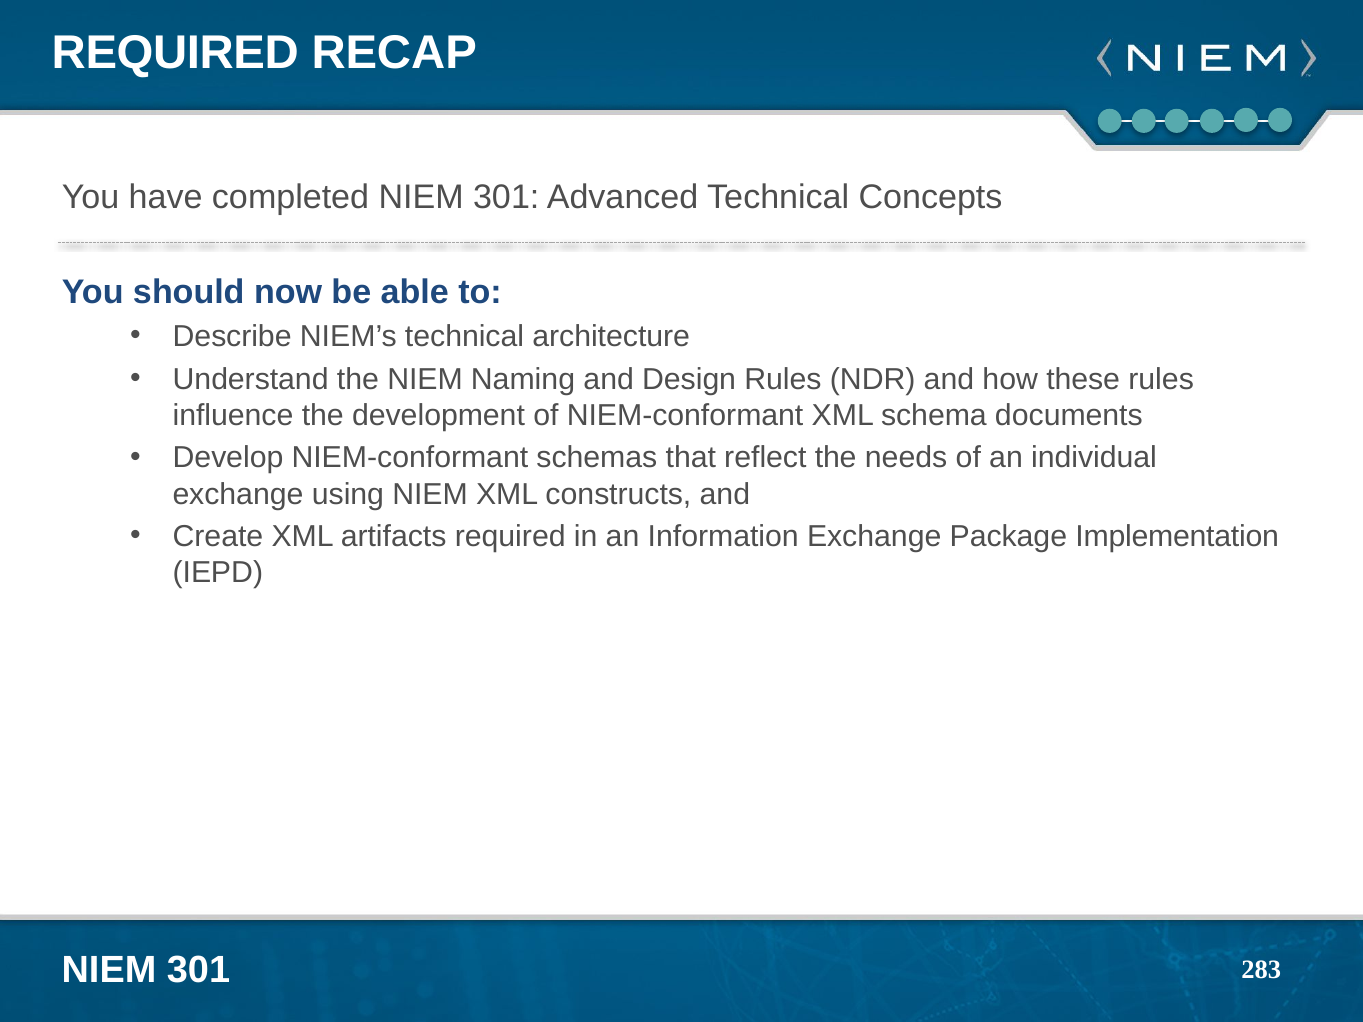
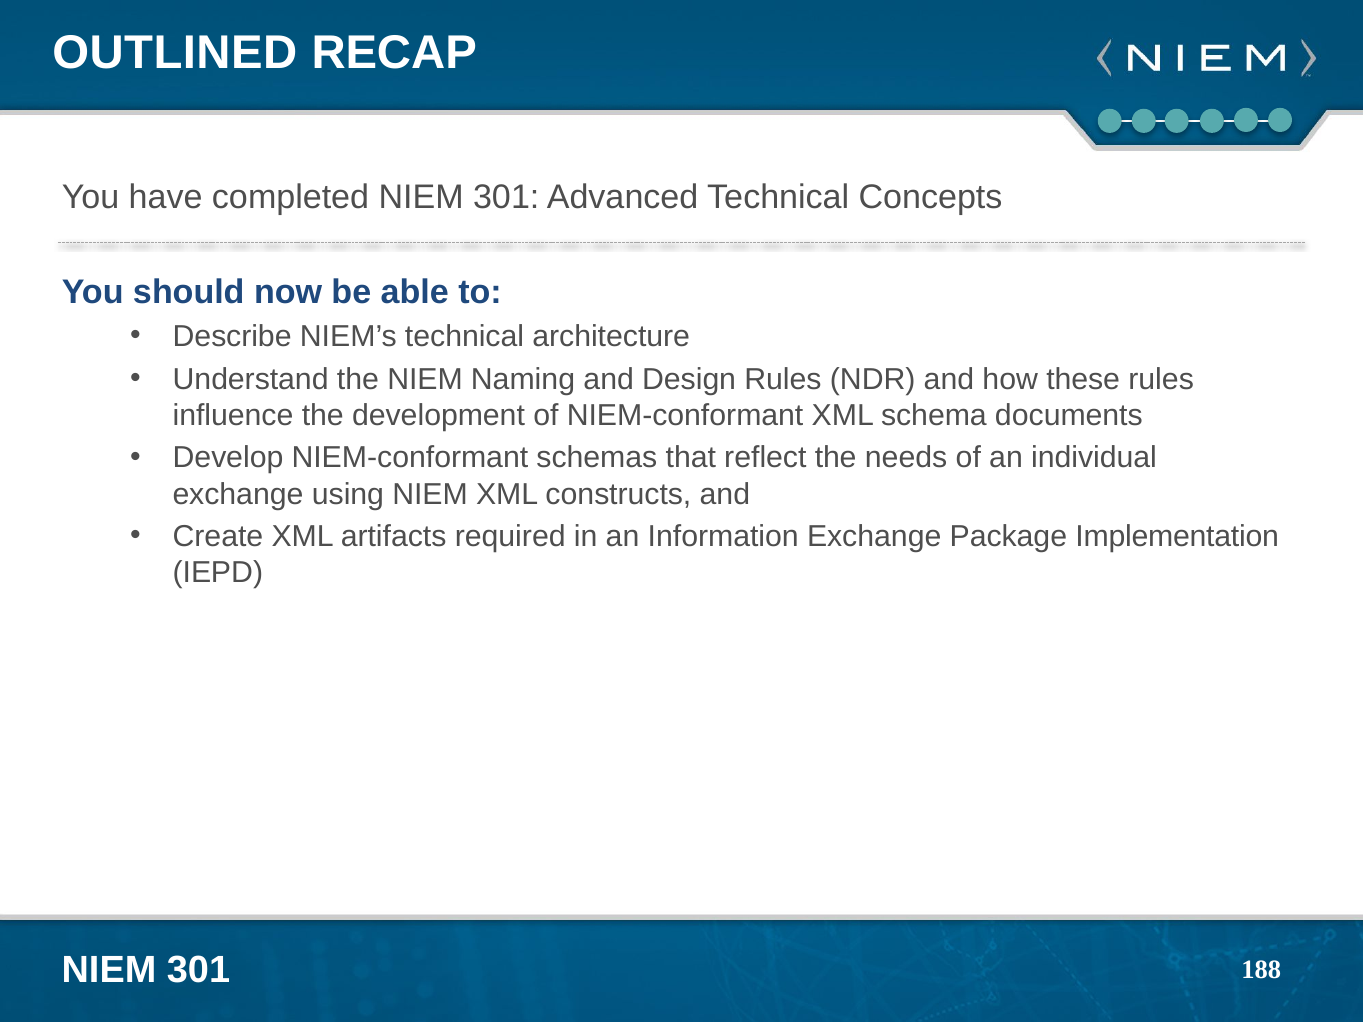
REQUIRED: REQUIRED -> OUTLINED (175, 53)
283: 283 -> 188 (1261, 970)
